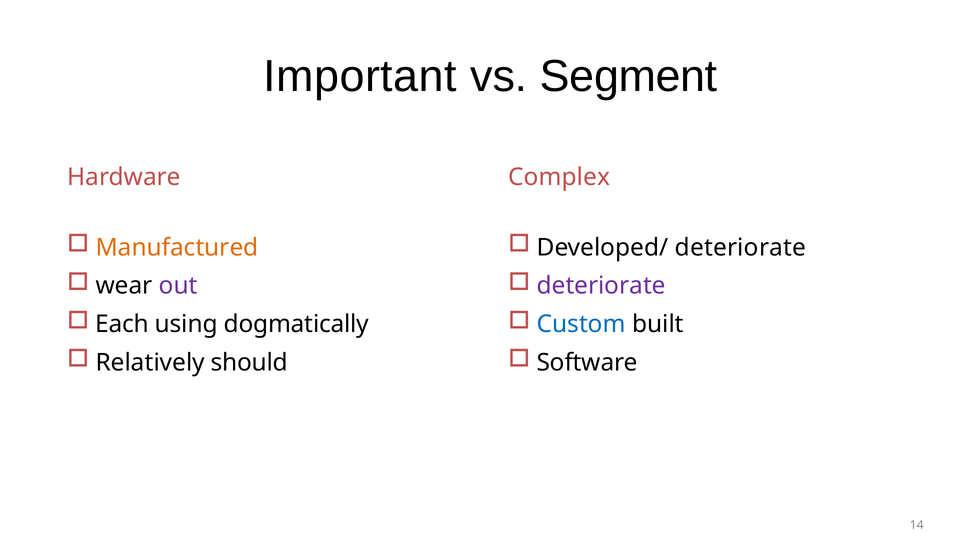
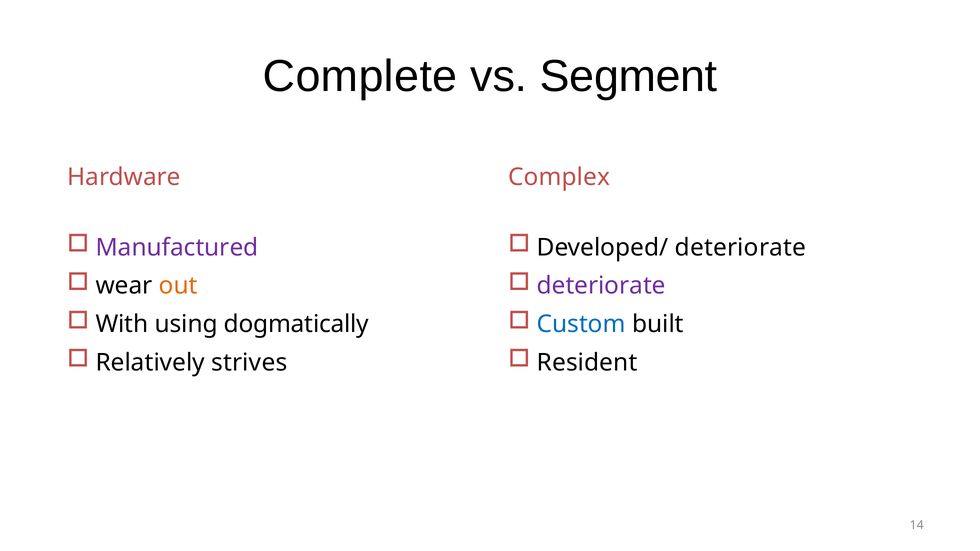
Important: Important -> Complete (360, 77)
Manufactured colour: orange -> purple (177, 248)
out colour: purple -> orange (178, 286)
Each: Each -> With (122, 324)
should: should -> strives (249, 363)
Software: Software -> Resident (587, 363)
